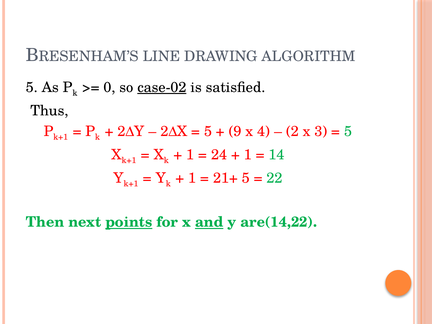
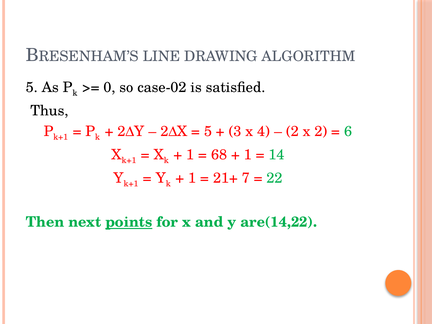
case-02 underline: present -> none (162, 87)
9: 9 -> 3 (235, 132)
x 3: 3 -> 2 (321, 132)
5: 5 -> 6 (348, 132)
24: 24 -> 68 (219, 155)
21+ 5: 5 -> 7 (246, 178)
and underline: present -> none (209, 222)
